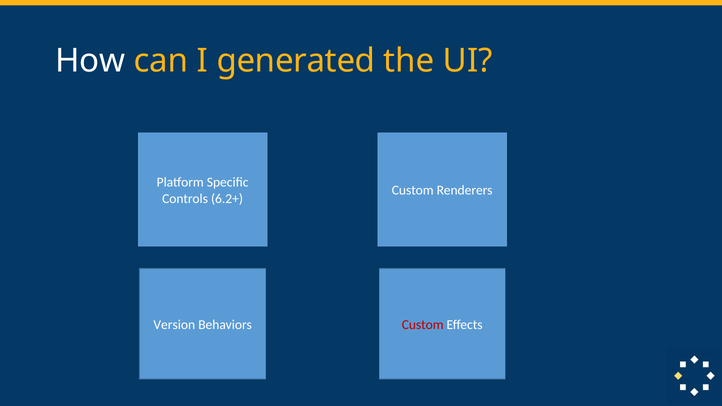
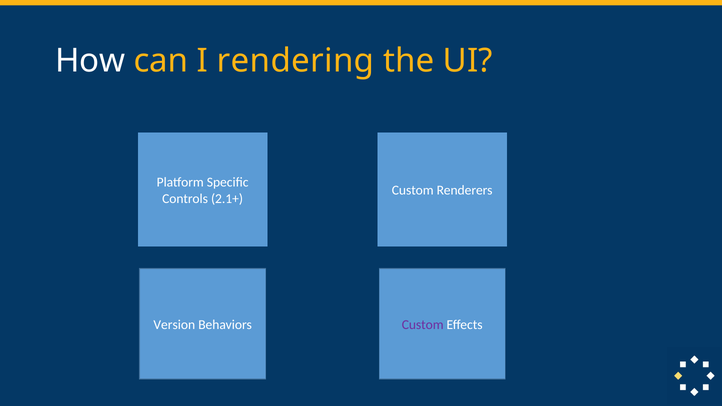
generated: generated -> rendering (296, 61)
6.2+: 6.2+ -> 2.1+ (227, 199)
Custom colour: red -> purple (423, 325)
